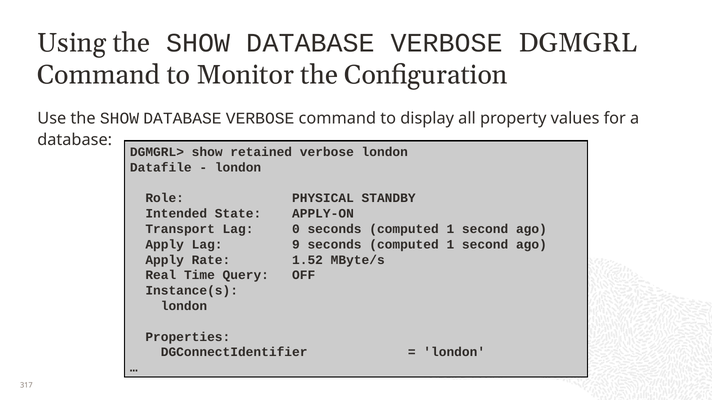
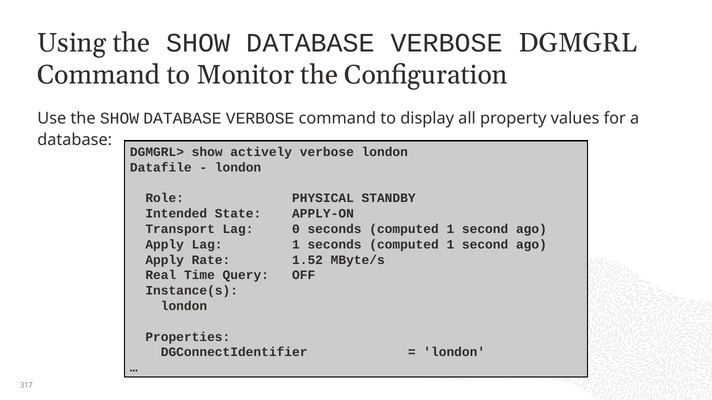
retained: retained -> actively (261, 152)
Lag 9: 9 -> 1 (296, 245)
